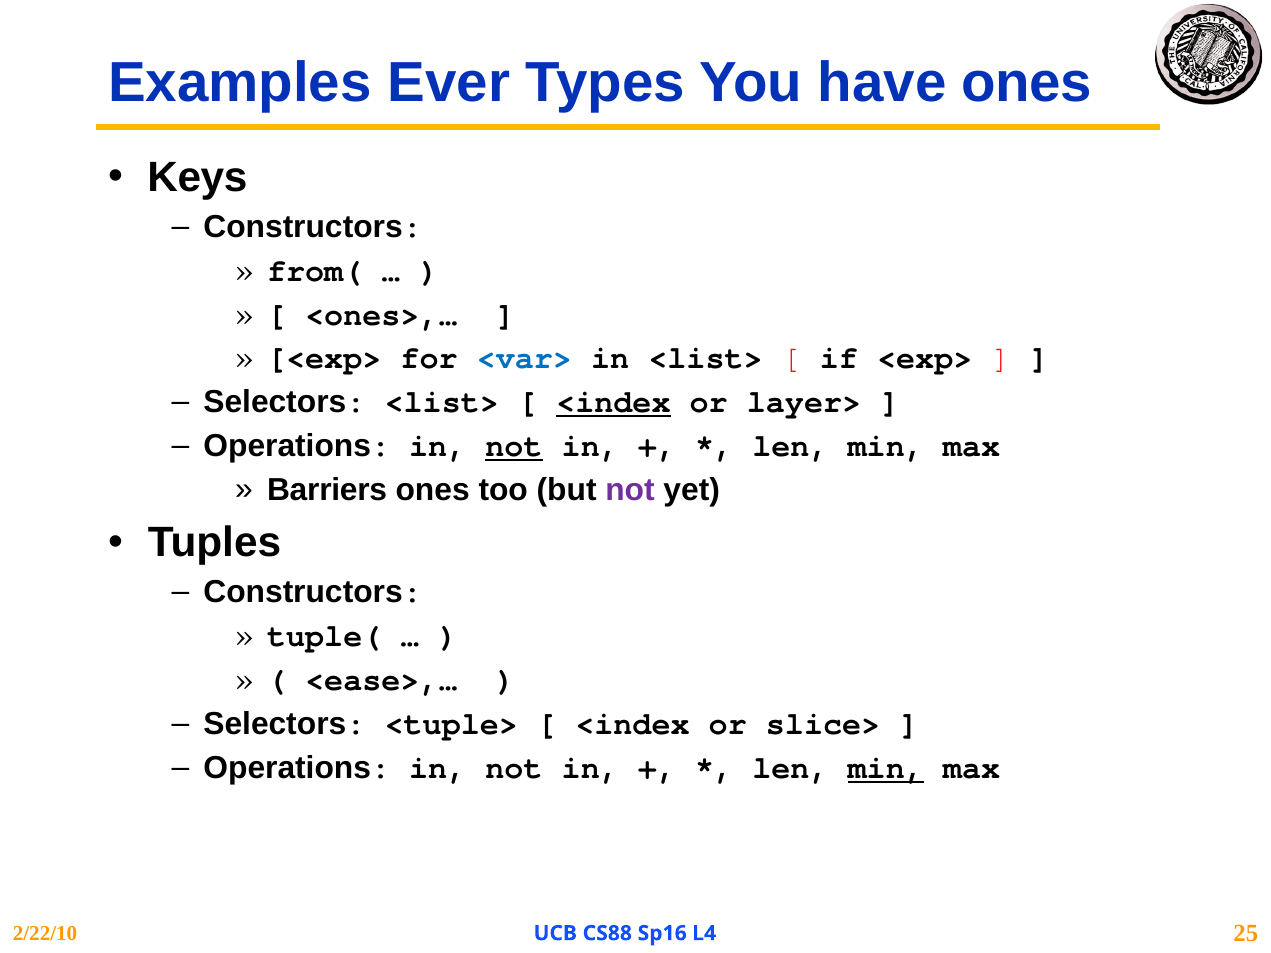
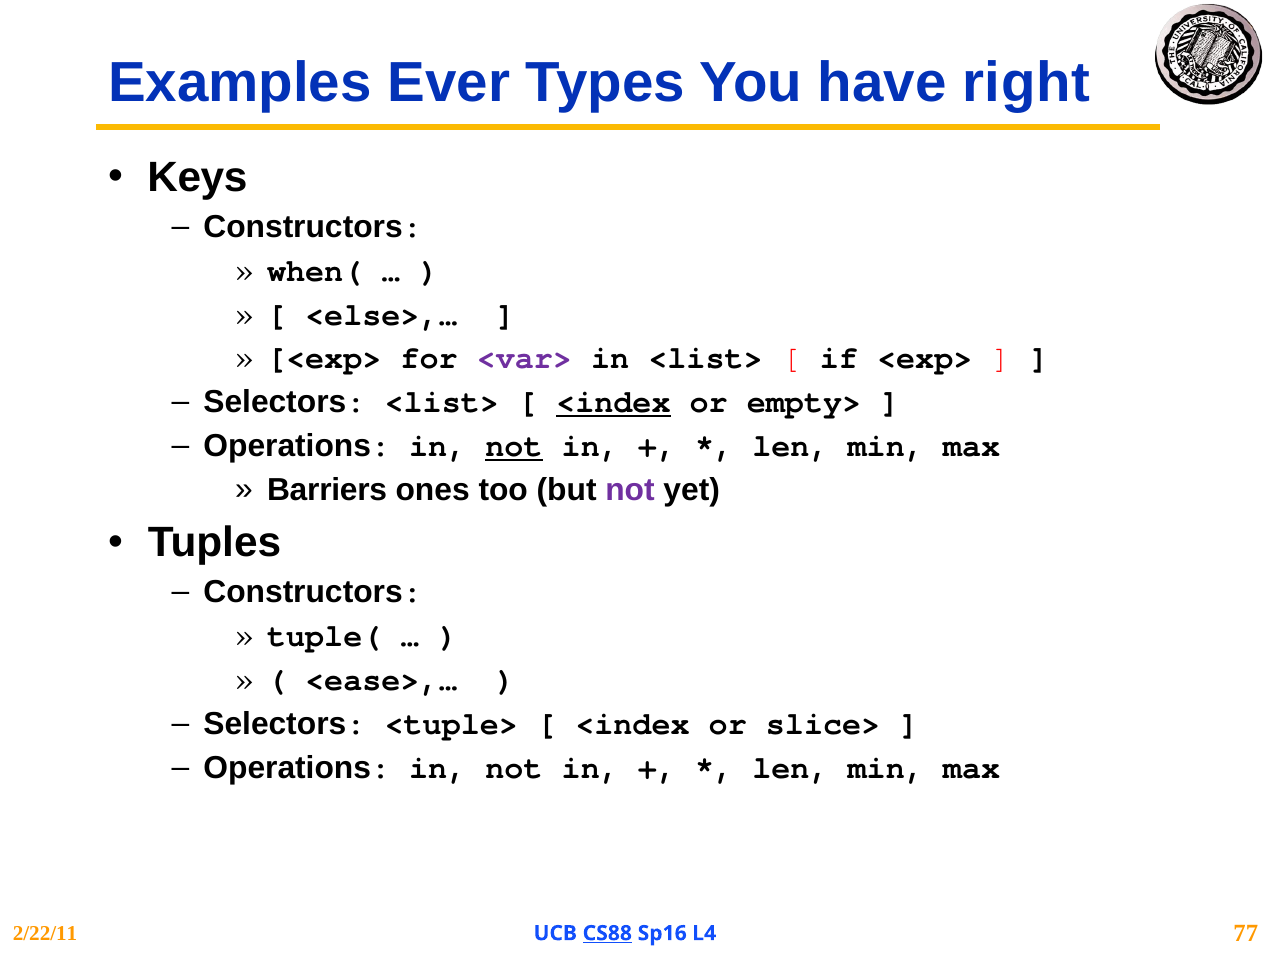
have ones: ones -> right (1026, 83)
from(: from( -> when( (315, 271)
<ones>,…: <ones>,… -> <else>,… (381, 315)
<var> colour: blue -> purple (524, 359)
layer>: layer> -> empty> (804, 402)
min underline: present -> none (886, 768)
2/22/10: 2/22/10 -> 2/22/11 (45, 934)
CS88 underline: none -> present (607, 934)
25: 25 -> 77 (1246, 934)
